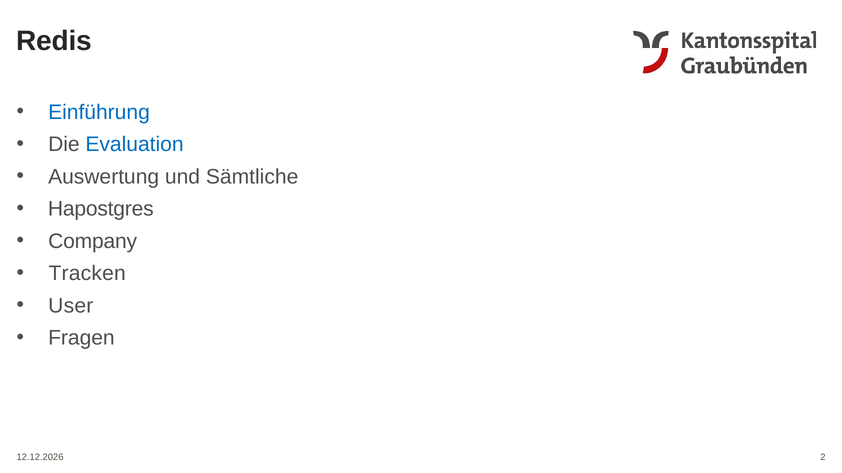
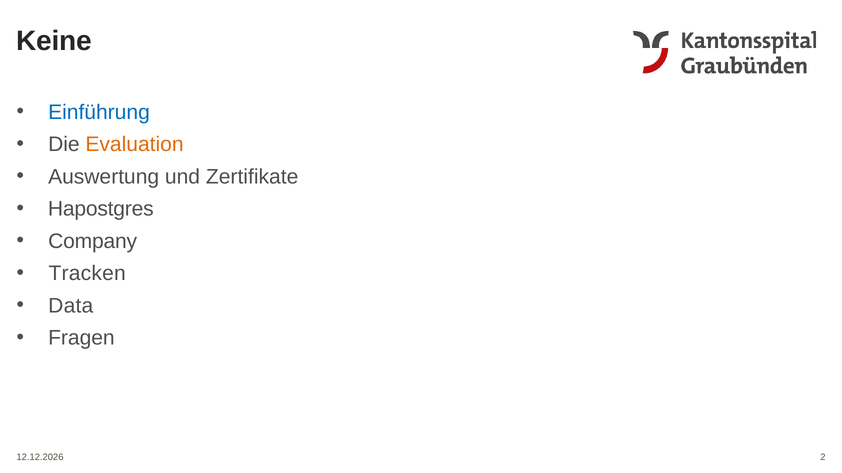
Redis: Redis -> Keine (54, 41)
Evaluation colour: blue -> orange (135, 145)
Sämtliche: Sämtliche -> Zertifikate (252, 177)
User: User -> Data (71, 306)
